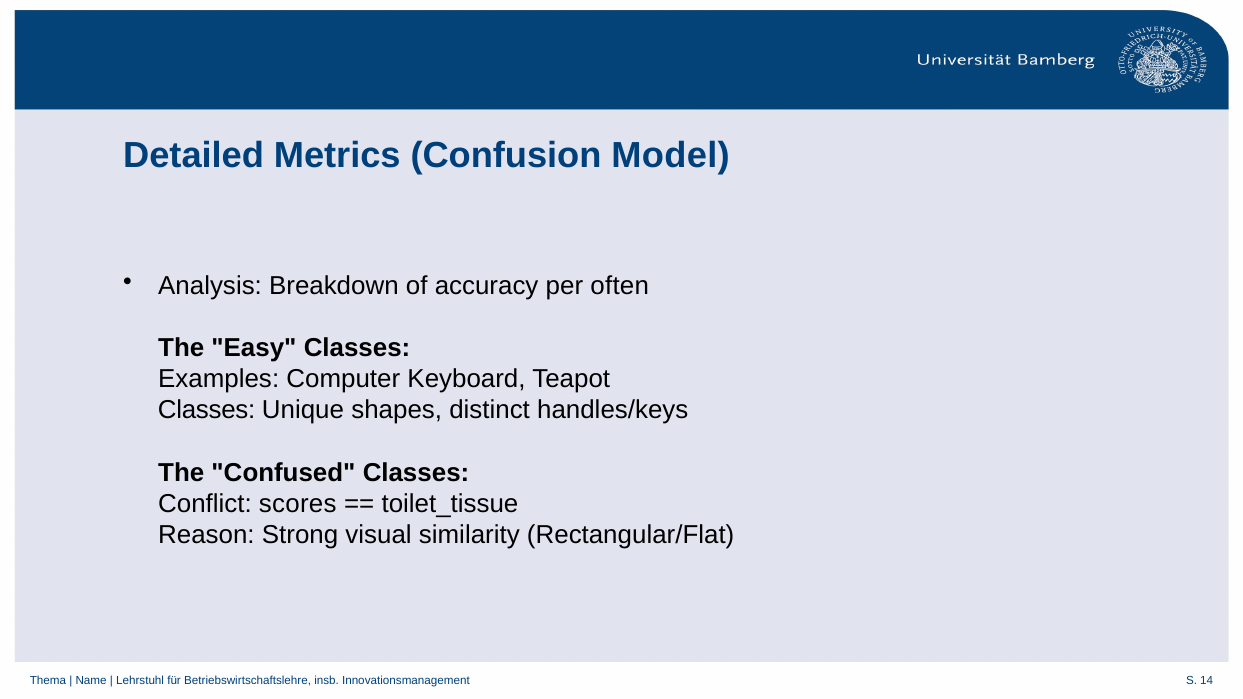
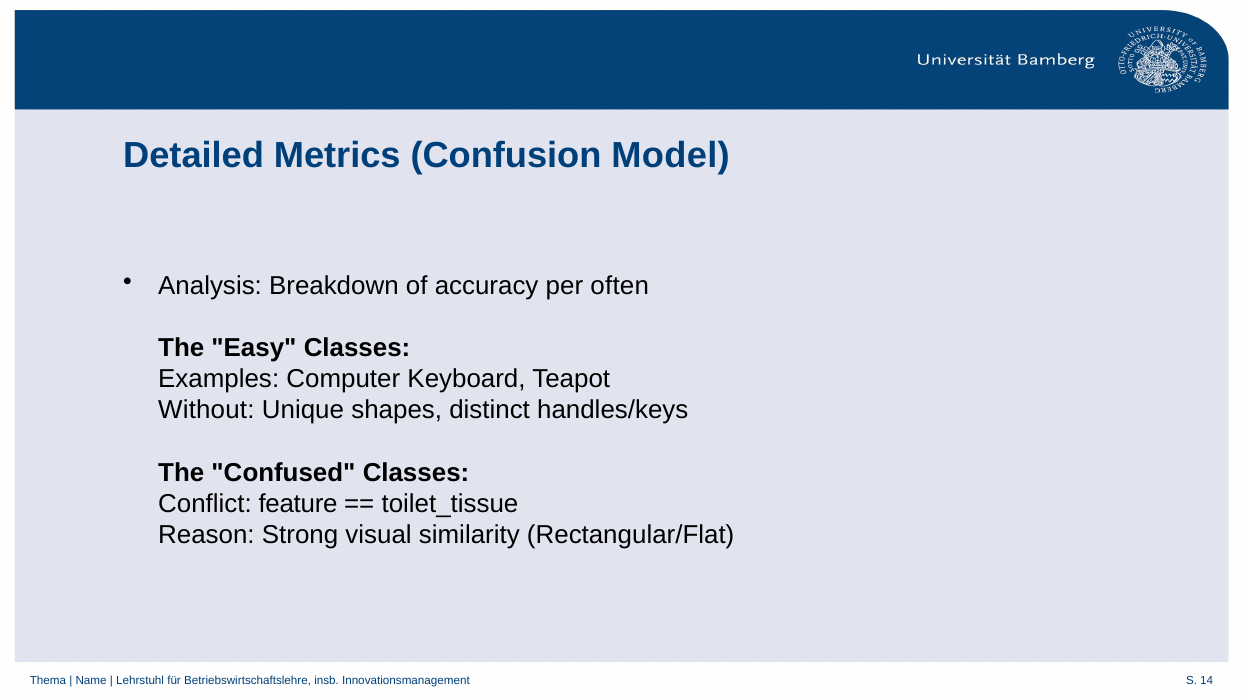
Classes: Classes -> Without (206, 411)
scores: scores -> feature (298, 504)
